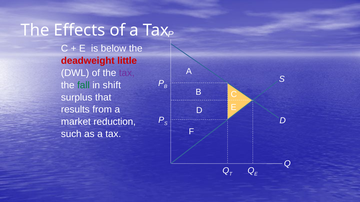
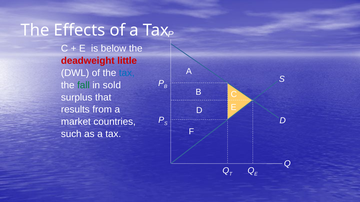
tax colour: purple -> blue (127, 73)
shift: shift -> sold (112, 85)
reduction: reduction -> countries (115, 122)
